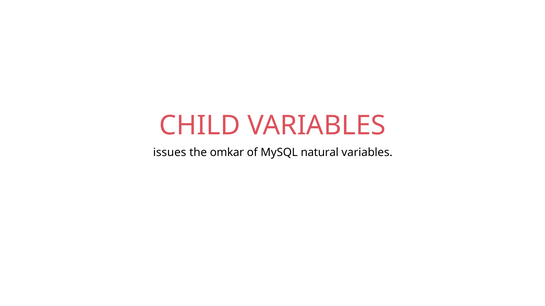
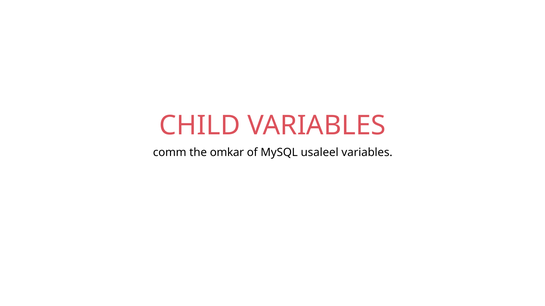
issues: issues -> comm (170, 153)
natural: natural -> usaleel (320, 153)
